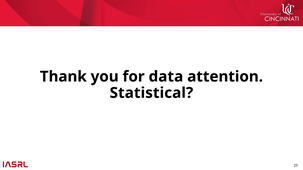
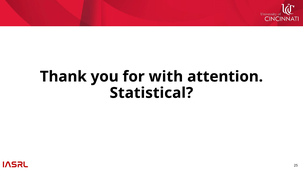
data: data -> with (166, 77)
